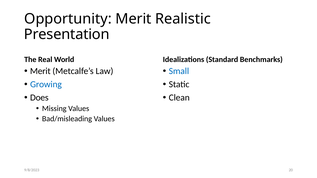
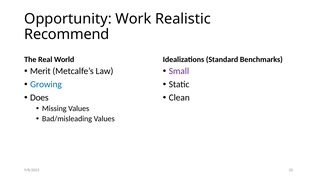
Opportunity Merit: Merit -> Work (133, 19)
Presentation: Presentation -> Recommend (67, 34)
Small colour: blue -> purple (179, 71)
